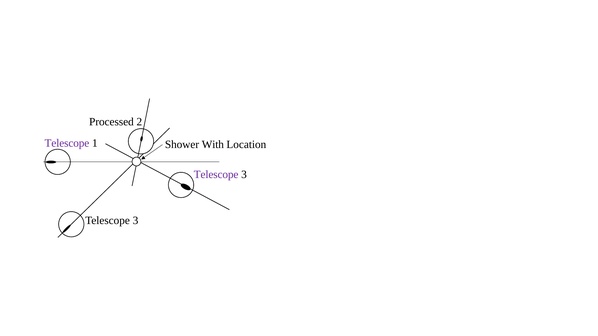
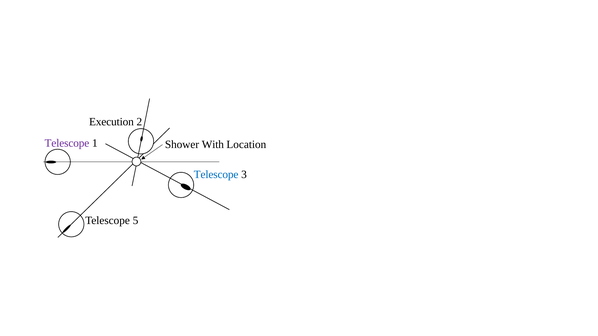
Processed: Processed -> Execution (111, 122)
Telescope colour: purple -> blue (216, 175)
3: 3 -> 5 (135, 221)
